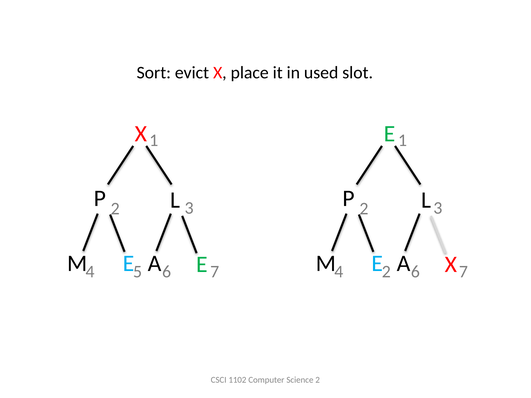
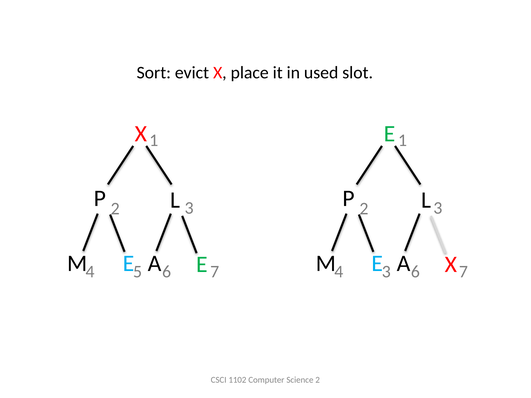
4 2: 2 -> 3 (386, 272)
